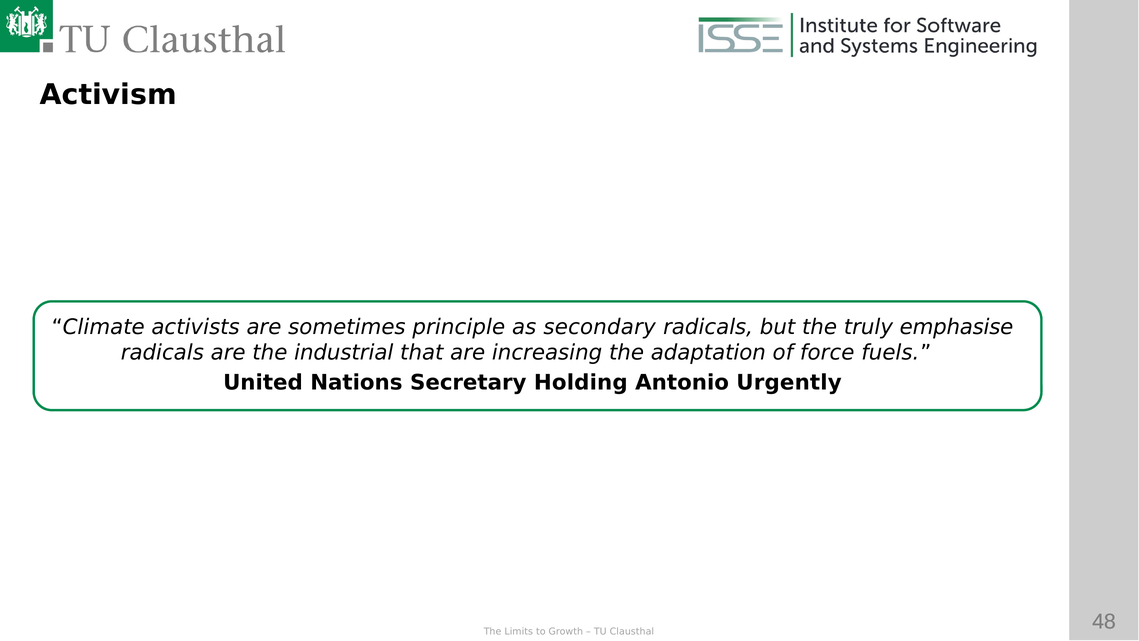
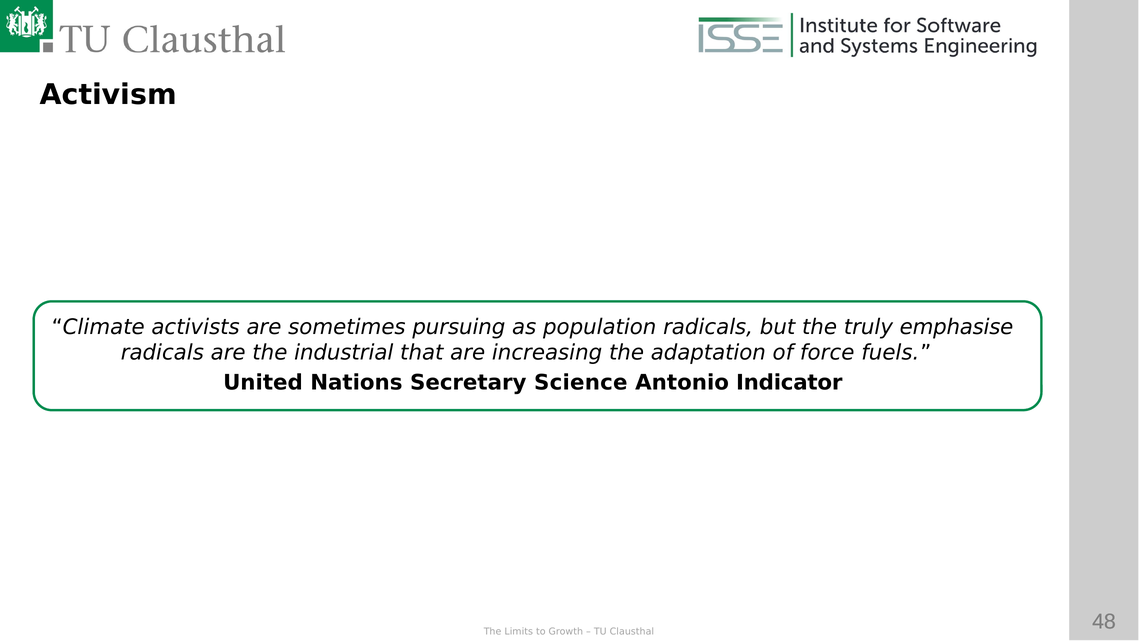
principle: principle -> pursuing (459, 327)
secondary: secondary -> population (600, 327)
Holding: Holding -> Science (581, 382)
Urgently: Urgently -> Indicator (789, 382)
